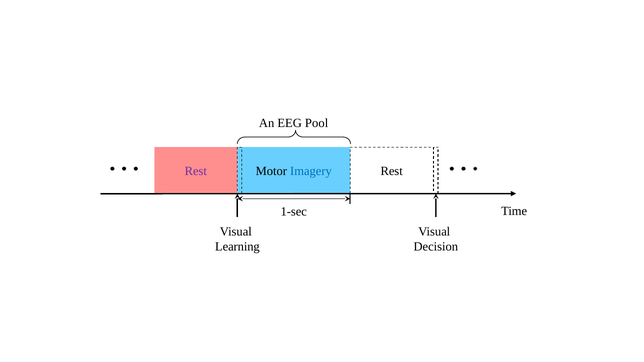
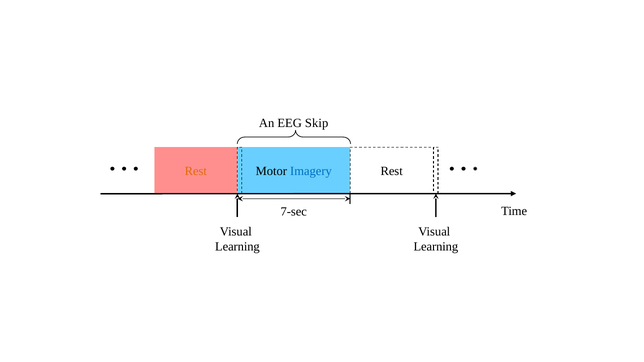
Pool: Pool -> Skip (317, 123)
Rest colour: purple -> orange (196, 171)
1-sec: 1-sec -> 7-sec (294, 212)
Decision: Decision -> Learning (436, 247)
